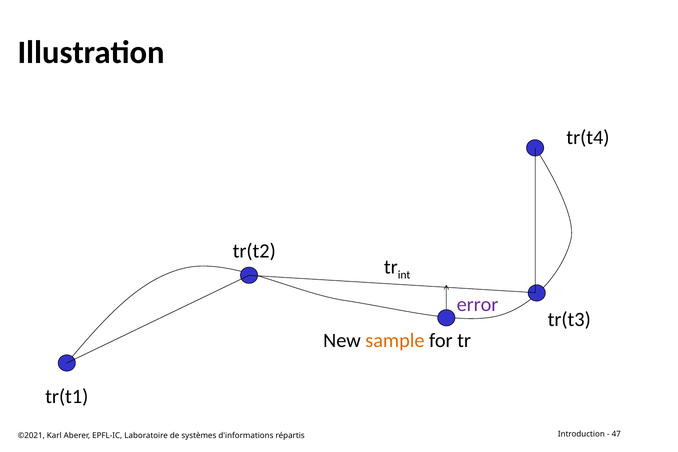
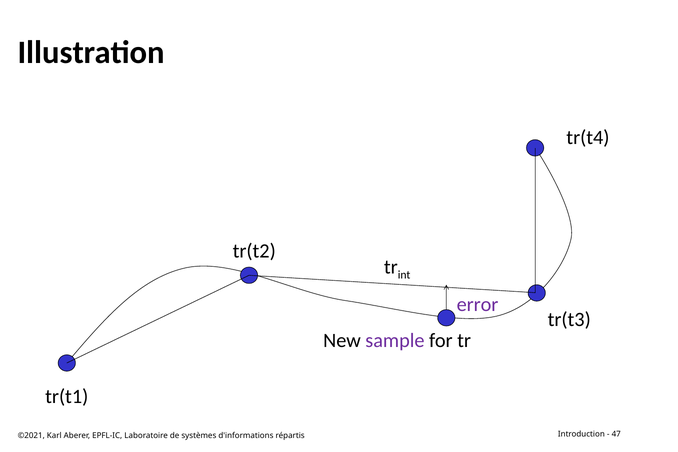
sample colour: orange -> purple (395, 340)
